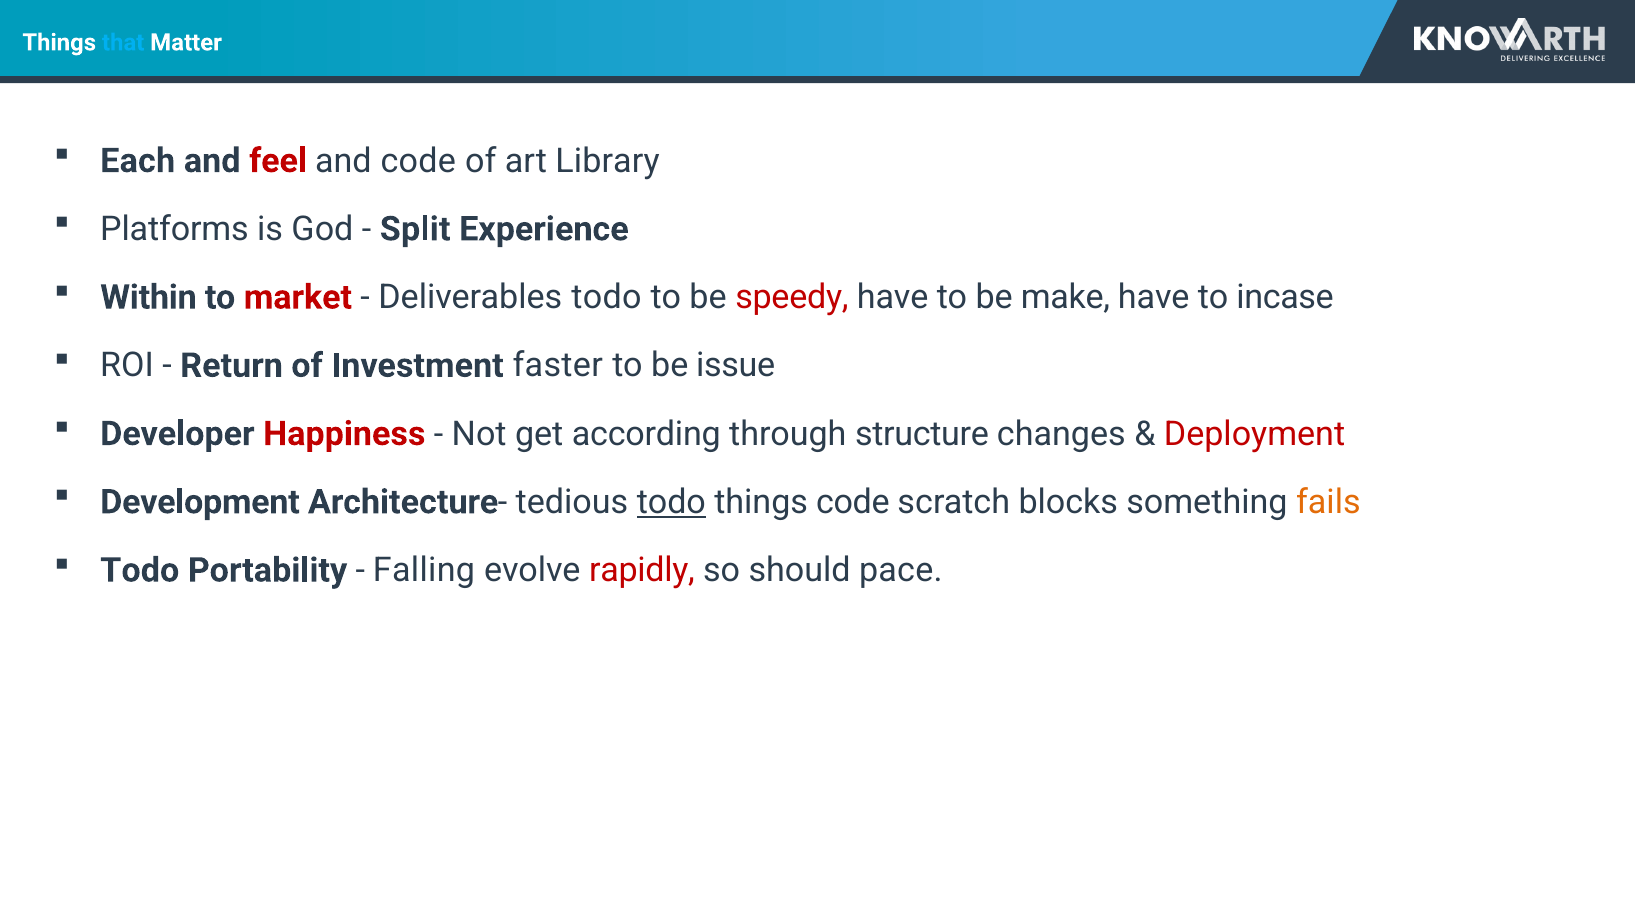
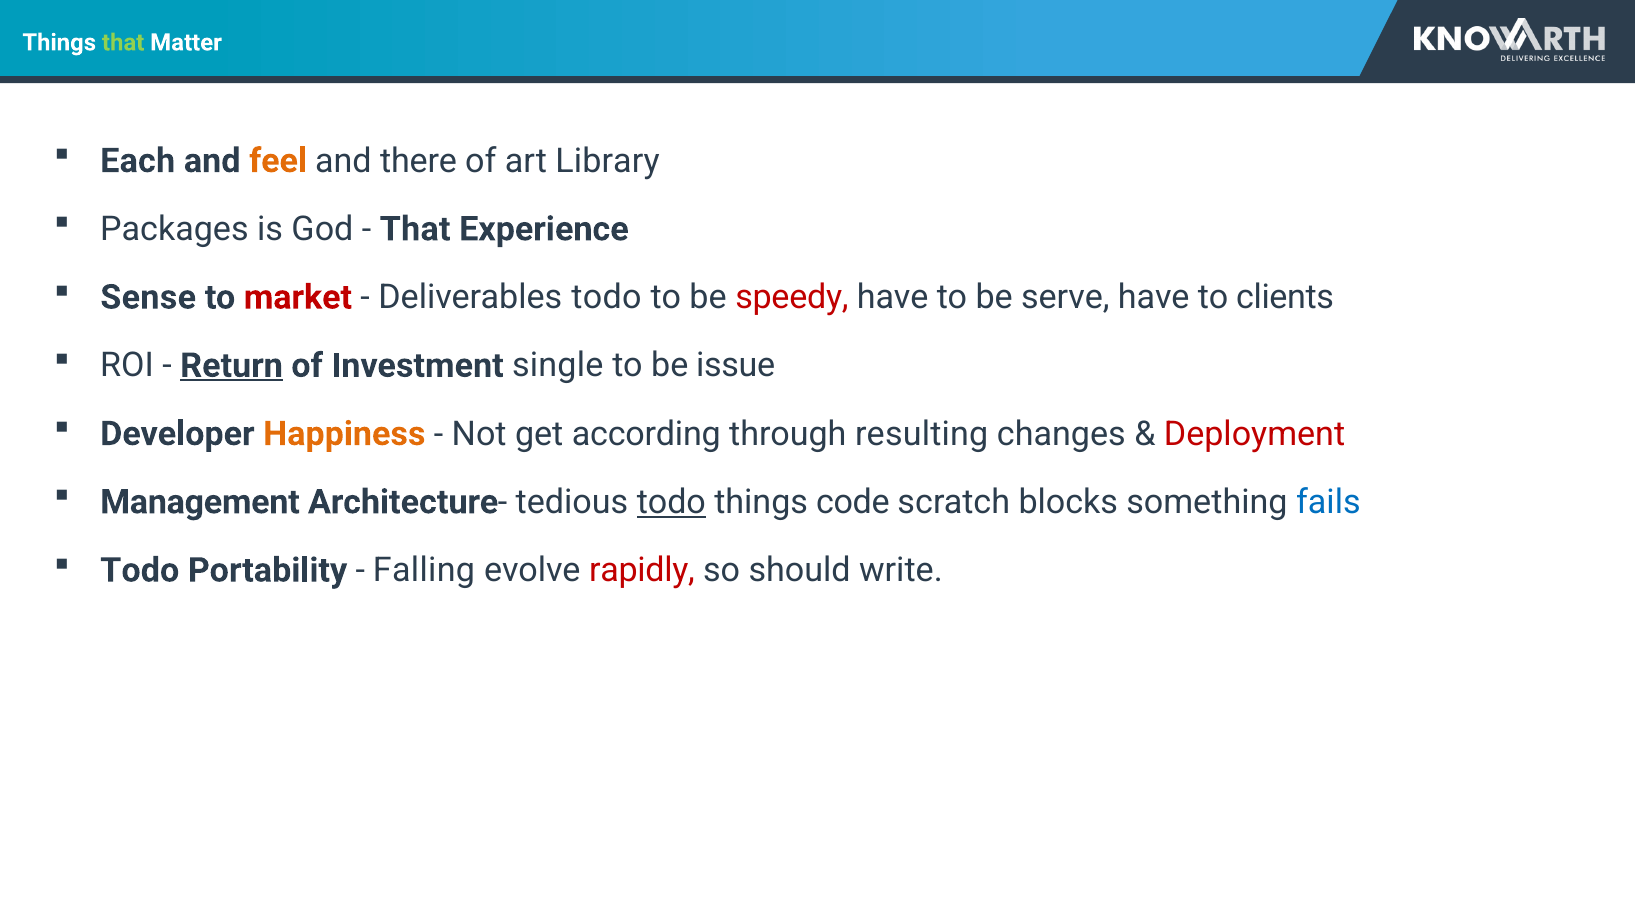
that colour: light blue -> light green (123, 43)
feel colour: red -> orange (278, 161)
and code: code -> there (419, 161)
Platforms: Platforms -> Packages (174, 229)
Split: Split -> That (415, 229)
Within: Within -> Sense (148, 297)
make: make -> serve (1065, 297)
incase: incase -> clients (1285, 297)
Return underline: none -> present (232, 365)
faster: faster -> single (558, 365)
Happiness colour: red -> orange (344, 434)
structure: structure -> resulting (922, 434)
Development: Development -> Management (200, 502)
fails colour: orange -> blue (1328, 502)
pace: pace -> write (901, 570)
